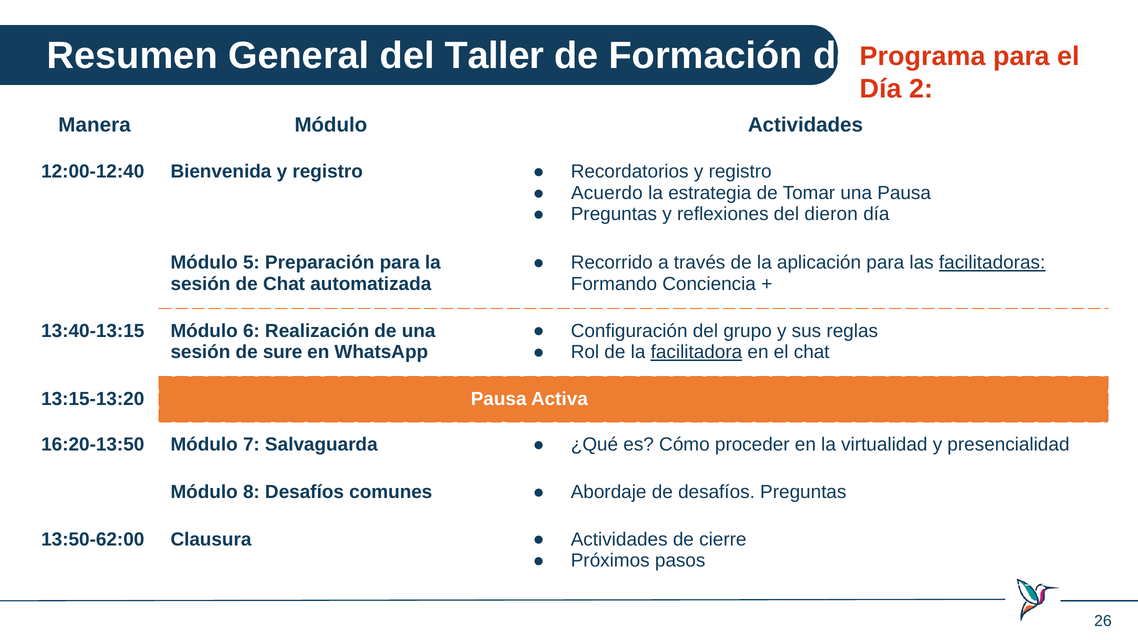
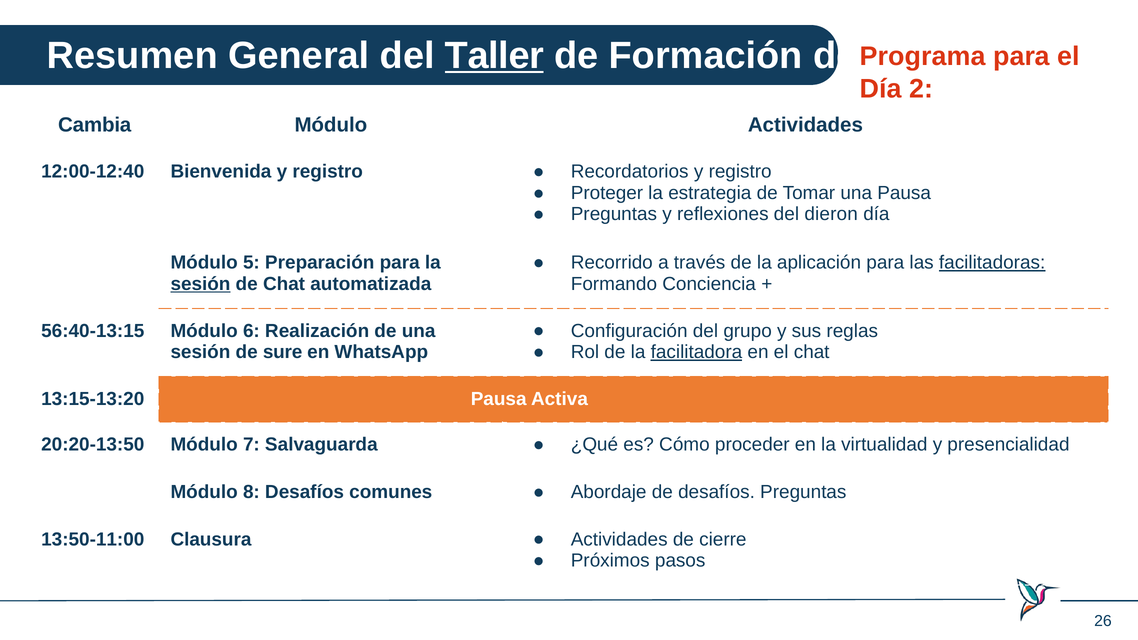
Taller underline: none -> present (494, 56)
Manera: Manera -> Cambia (95, 125)
Acuerdo: Acuerdo -> Proteger (607, 193)
sesión underline: none -> present (200, 284)
13:40-13:15: 13:40-13:15 -> 56:40-13:15 (93, 331)
16:20-13:50: 16:20-13:50 -> 20:20-13:50 (93, 445)
13:50-62:00: 13:50-62:00 -> 13:50-11:00 (93, 539)
